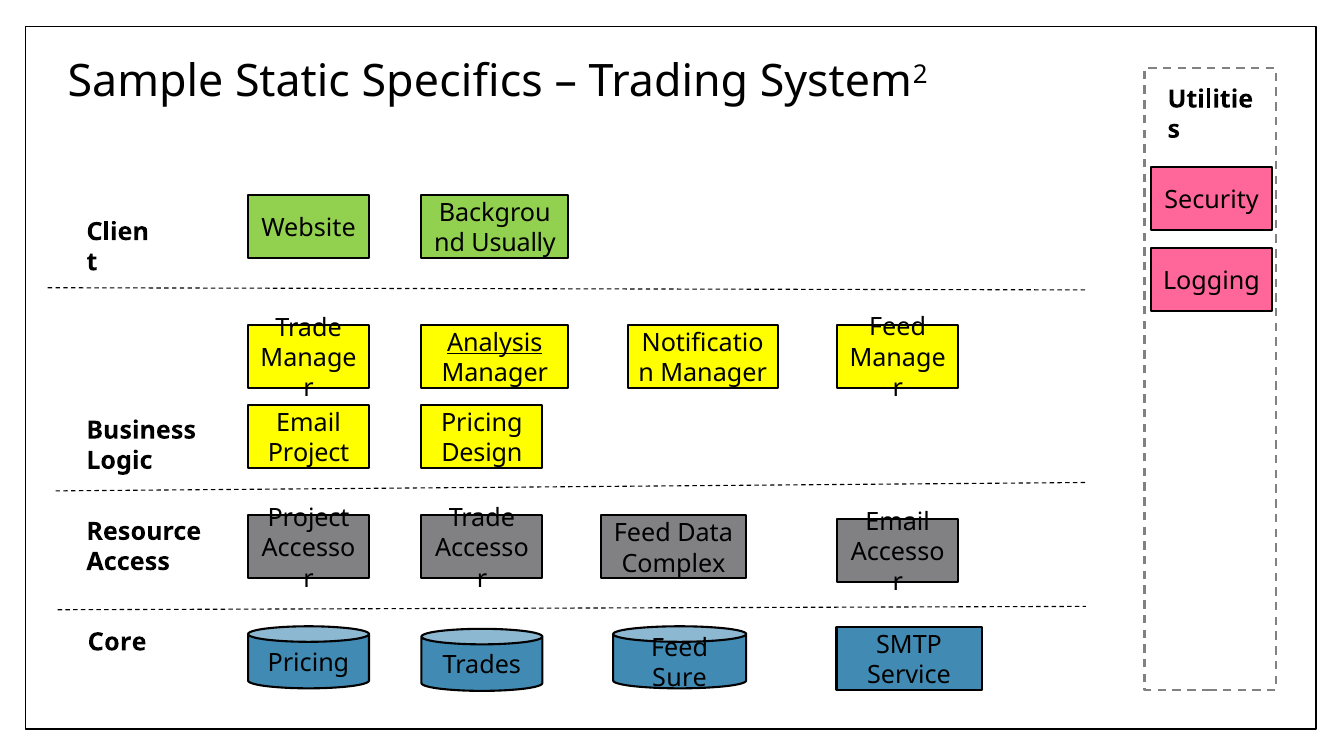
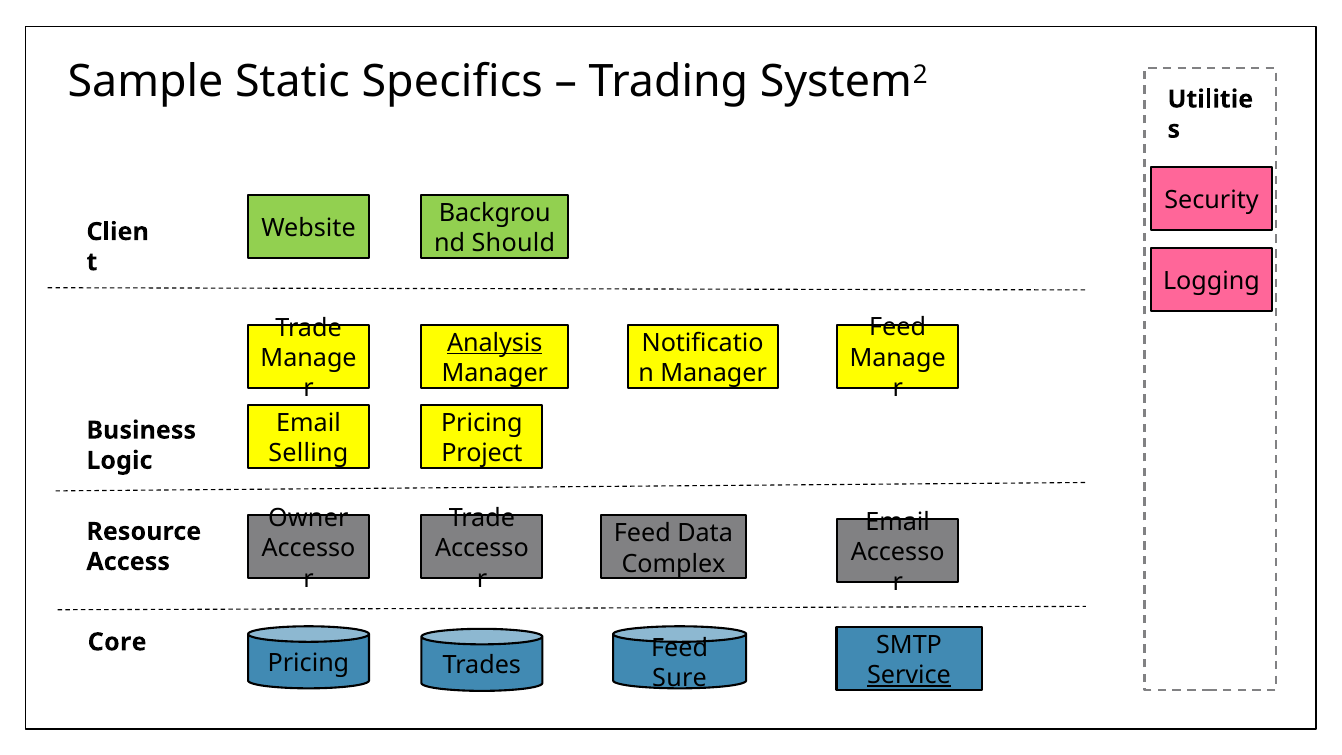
Usually: Usually -> Should (513, 244)
Project: Project -> Selling (308, 453)
Design: Design -> Project (482, 453)
Project: Project -> Owner (308, 518)
Service underline: none -> present (909, 675)
